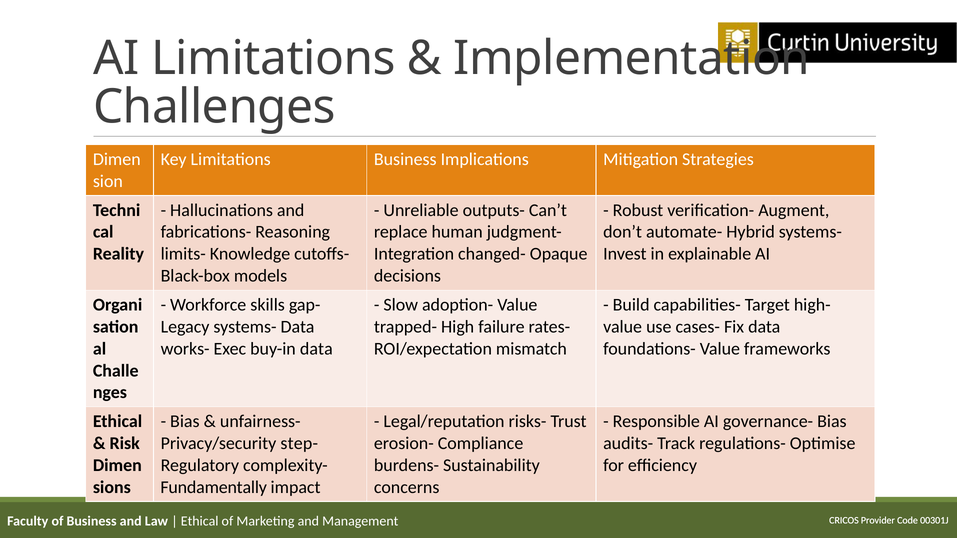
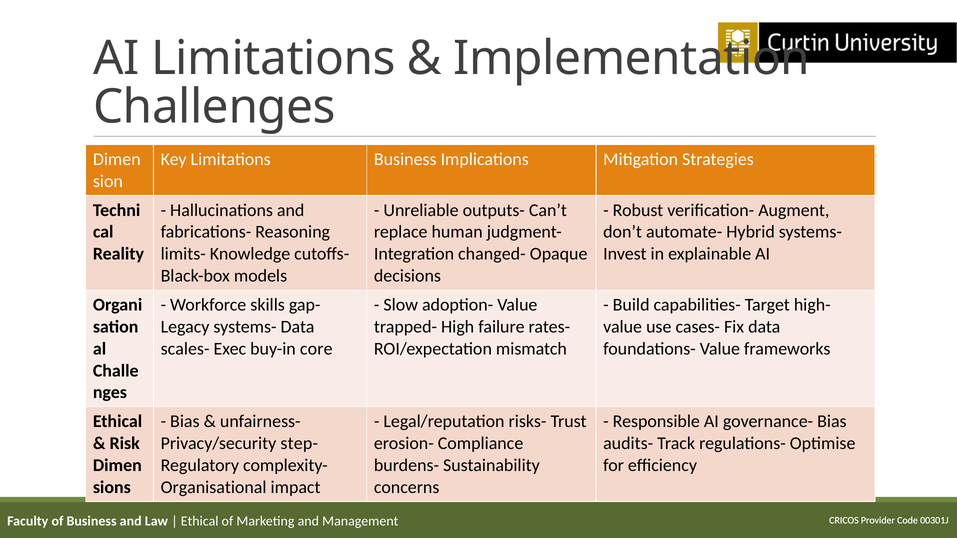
works-: works- -> scales- (185, 349)
buy-in data: data -> core (316, 349)
Fundamentally: Fundamentally -> Organisational (214, 488)
